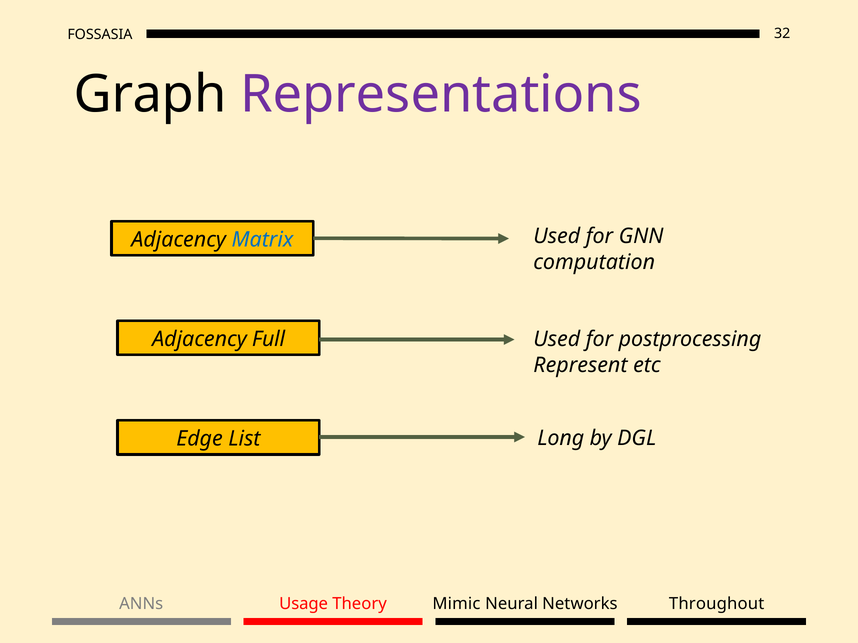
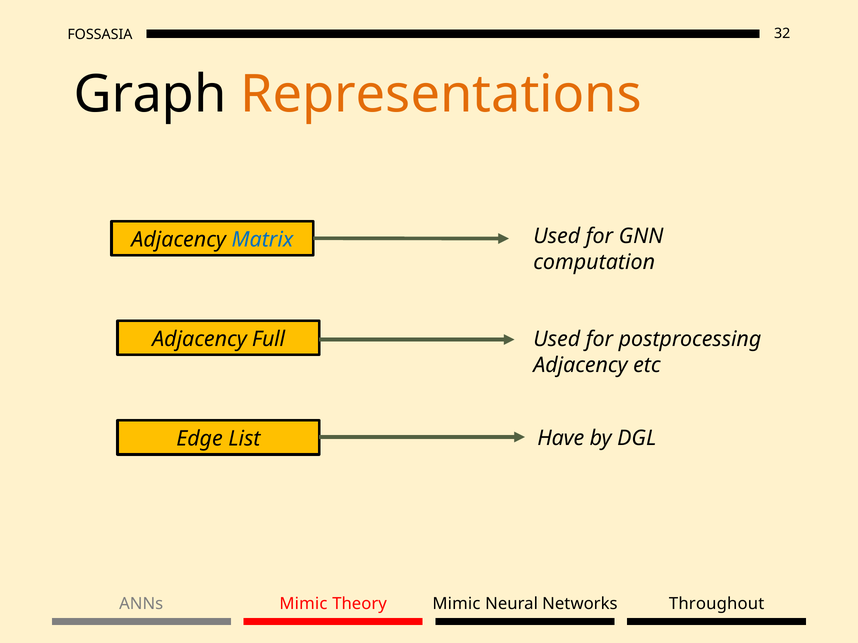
Representations colour: purple -> orange (441, 95)
Represent: Represent -> Adjacency (580, 365)
Long: Long -> Have (561, 439)
ANNs Usage: Usage -> Mimic (303, 604)
